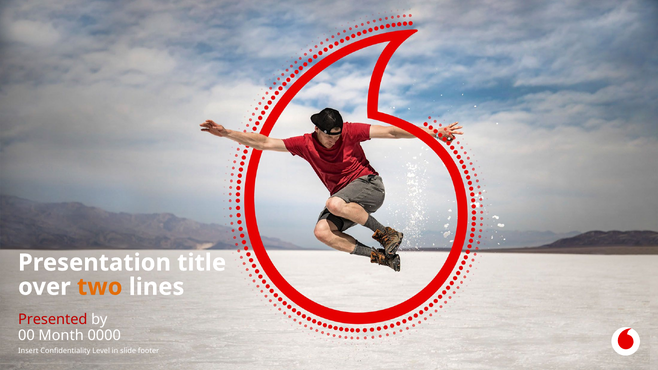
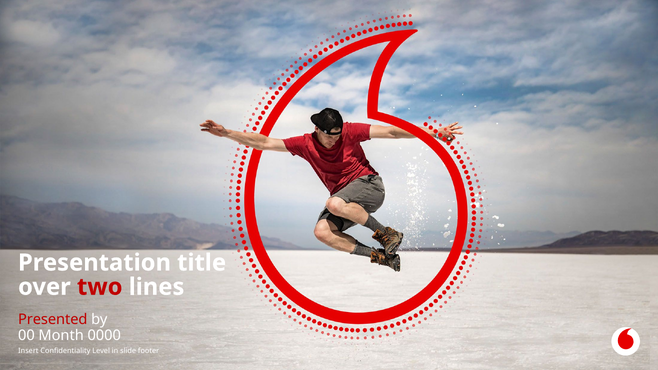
two colour: orange -> red (100, 287)
